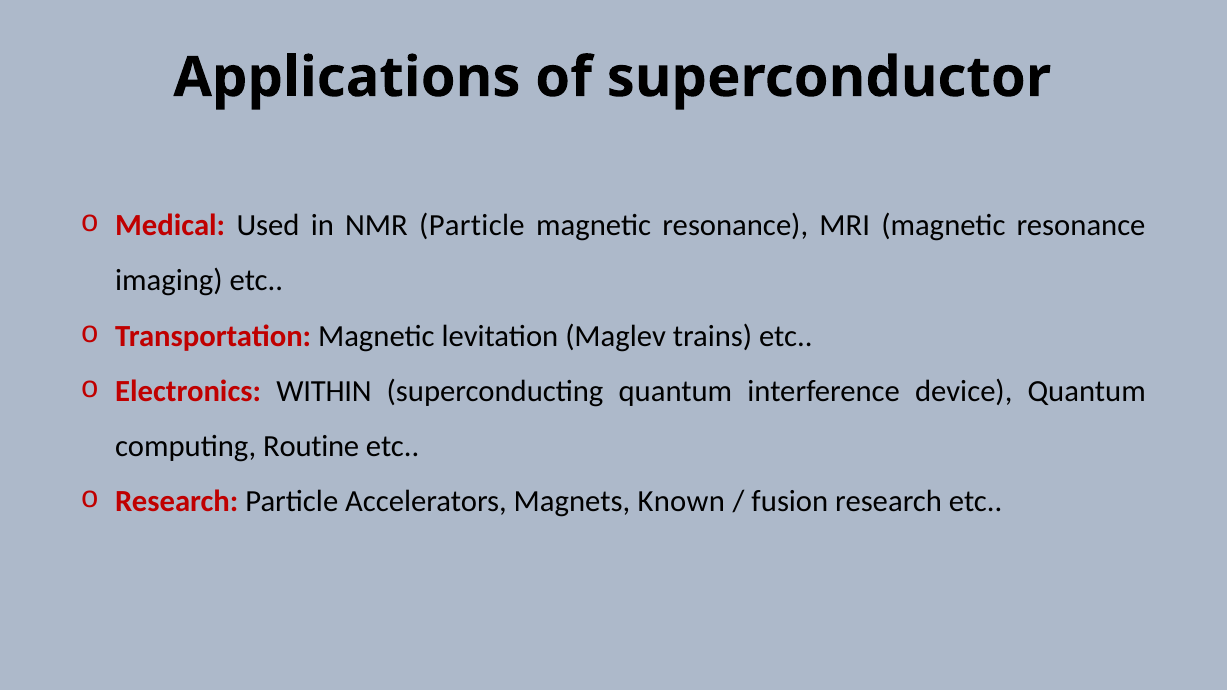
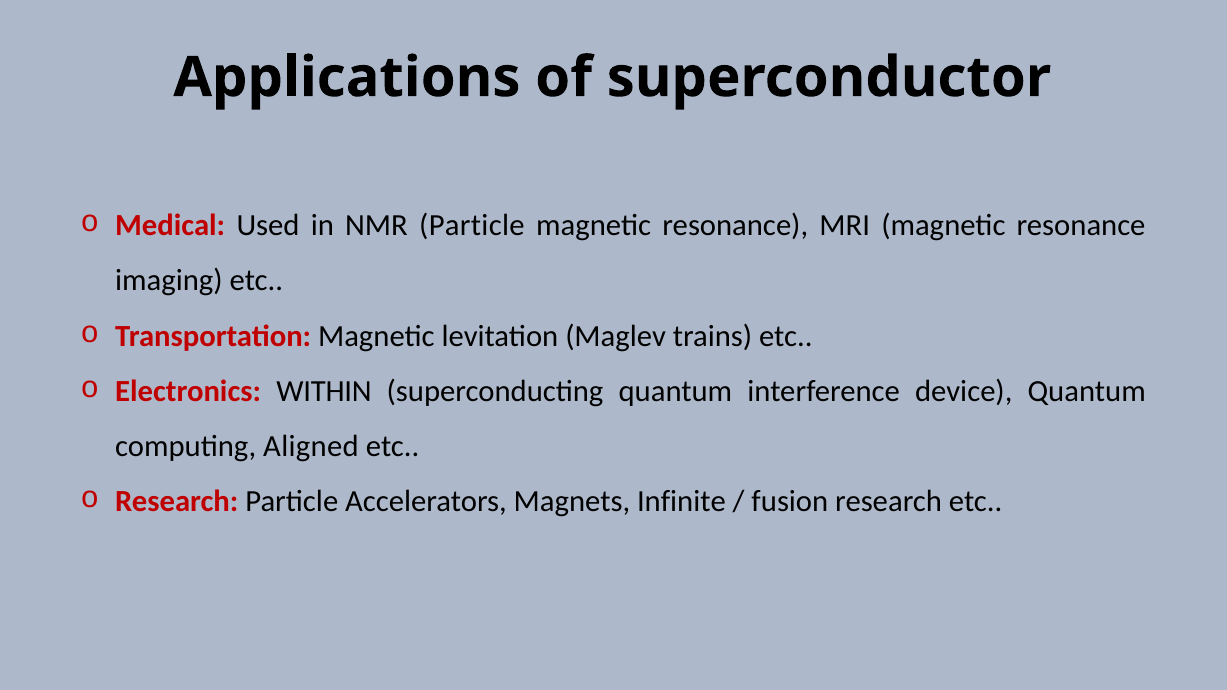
Routine: Routine -> Aligned (311, 447)
Known: Known -> Infinite (681, 502)
